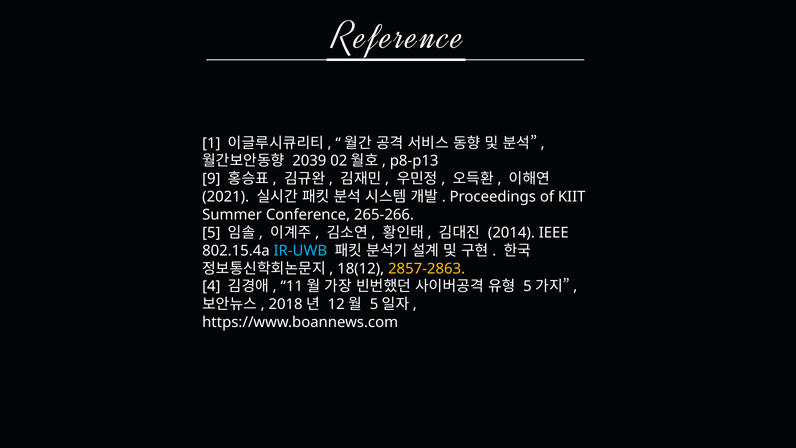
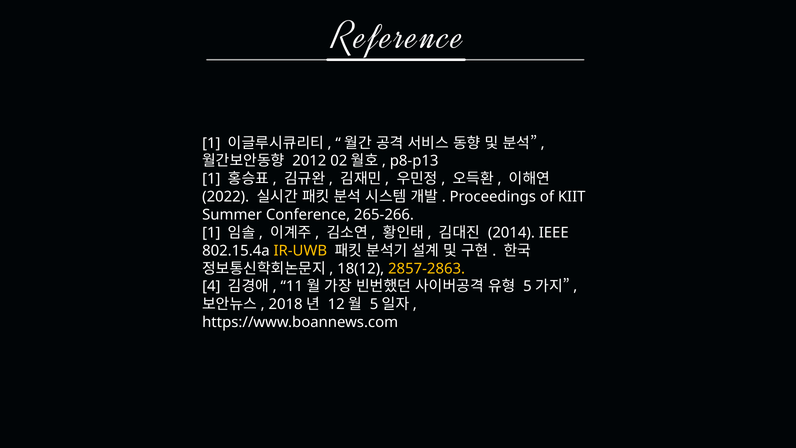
2039: 2039 -> 2012 (309, 161)
9: 9 -> 1 (211, 179)
2021: 2021 -> 2022 (226, 197)
5: 5 -> 1 (211, 233)
IR-UWB colour: light blue -> yellow (300, 251)
